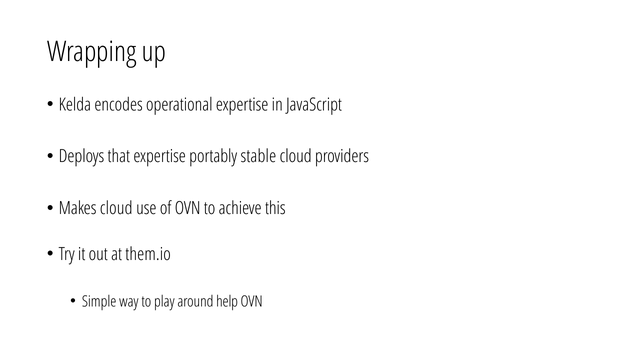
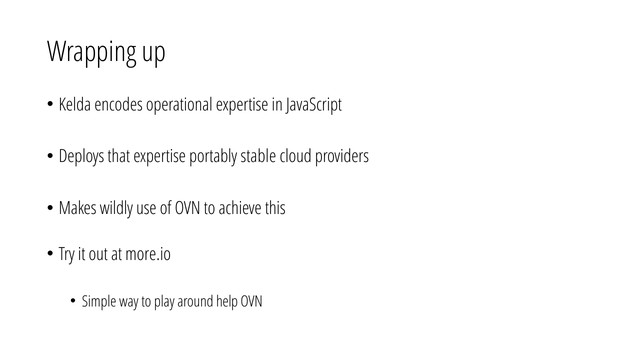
Makes cloud: cloud -> wildly (116, 208)
them.io: them.io -> more.io (148, 254)
